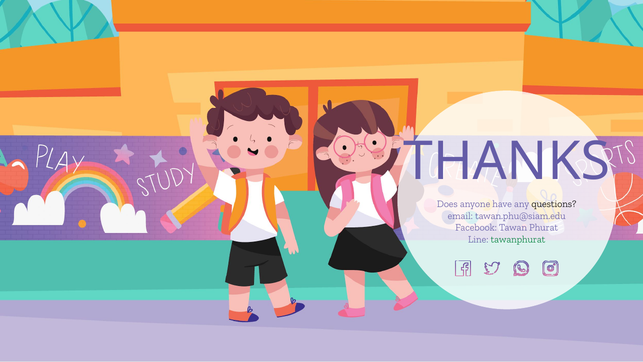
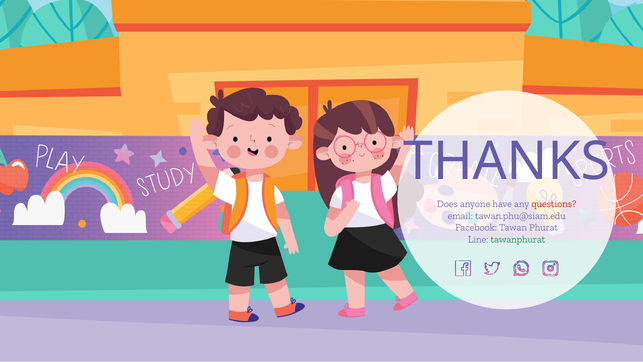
questions colour: black -> red (554, 204)
